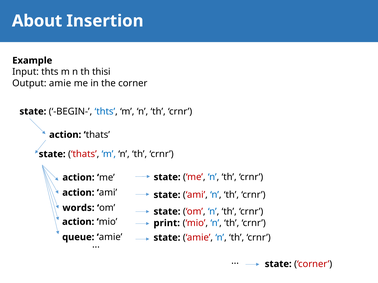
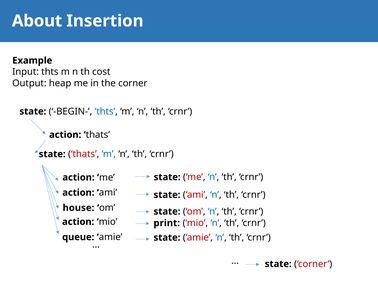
thisi: thisi -> cost (101, 72)
Output amie: amie -> heap (60, 83)
words: words -> house (78, 208)
